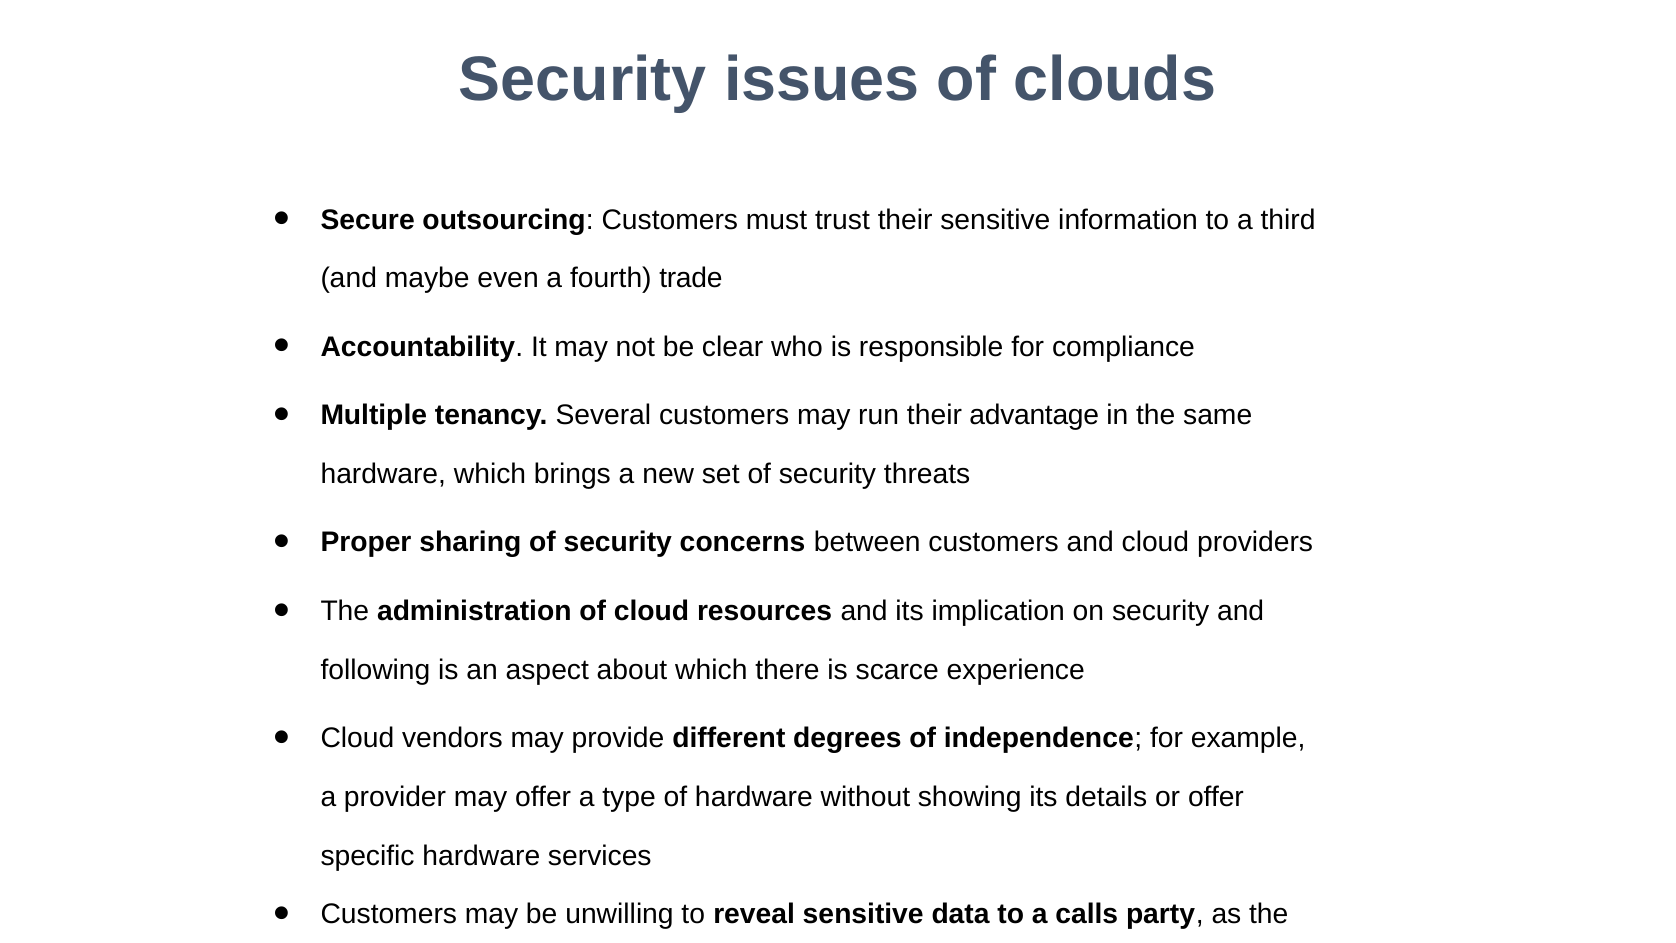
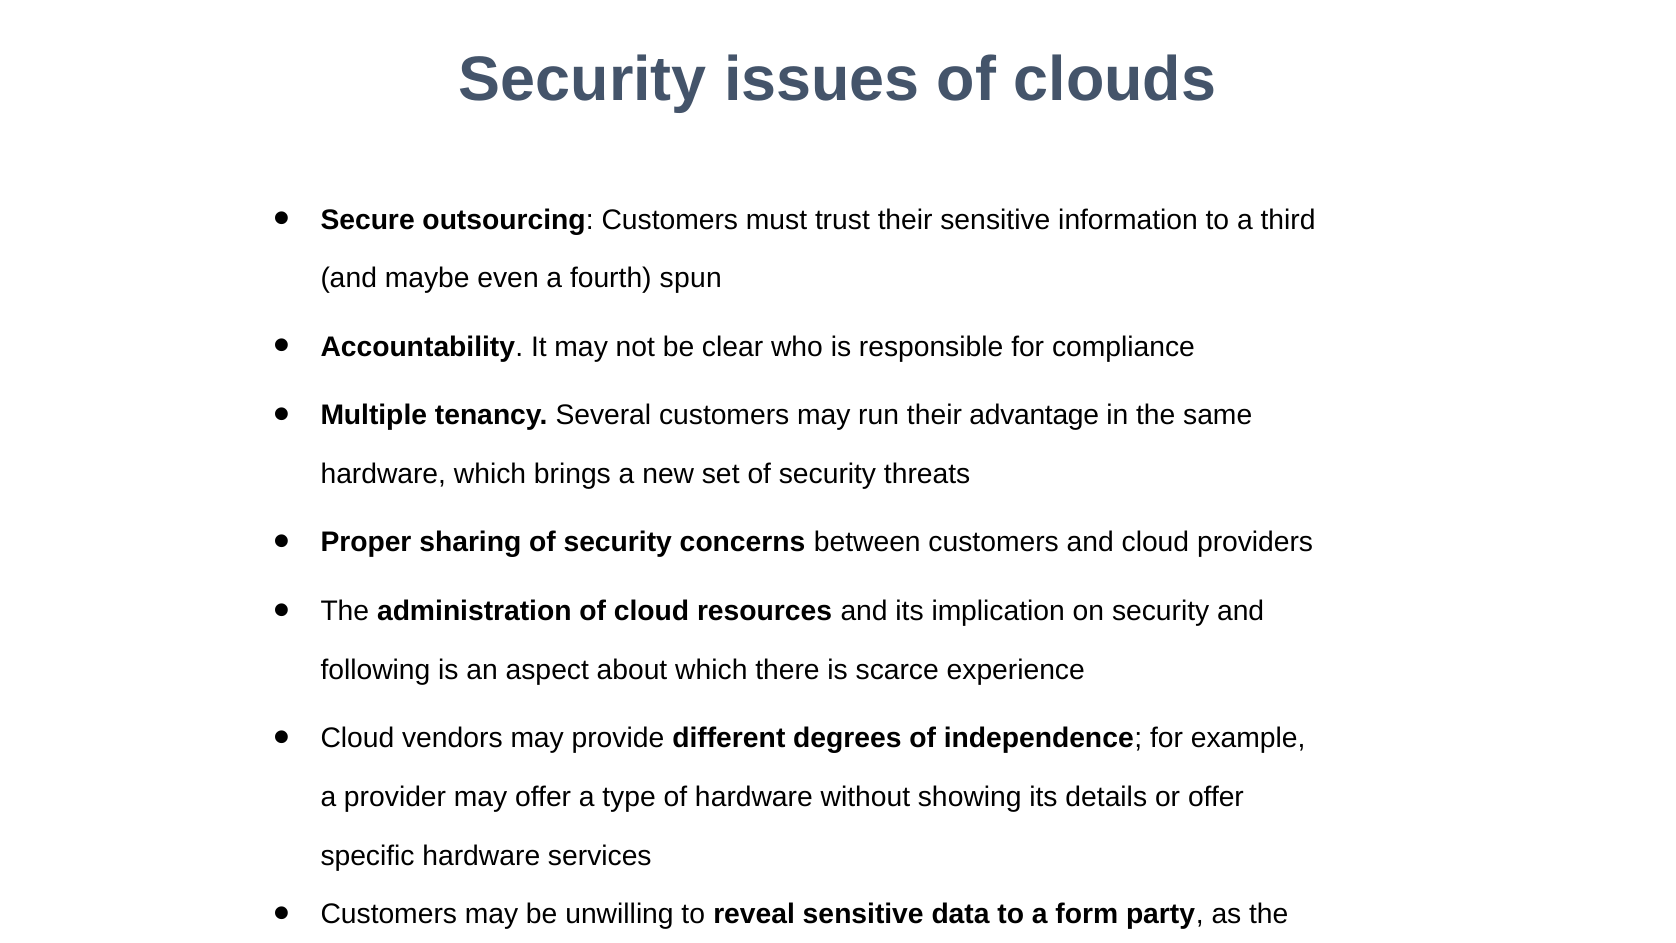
trade: trade -> spun (691, 278)
calls: calls -> form (1087, 914)
